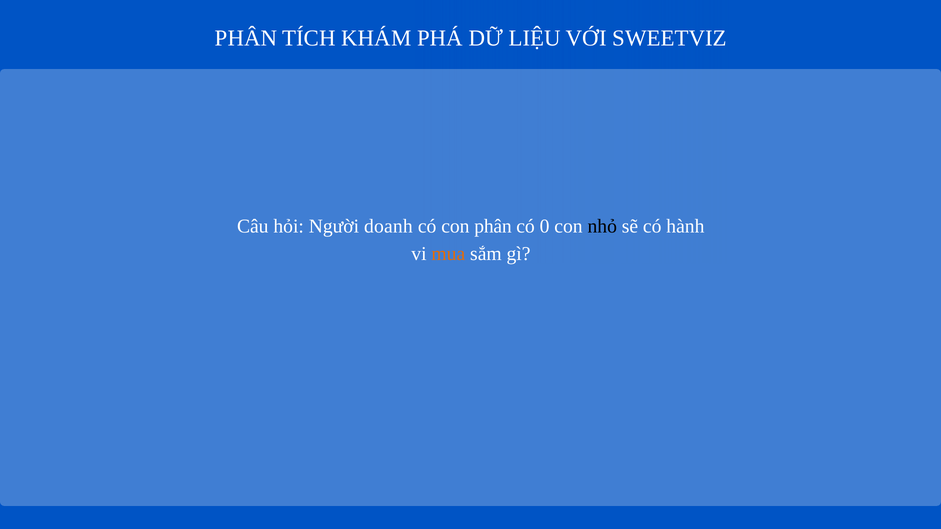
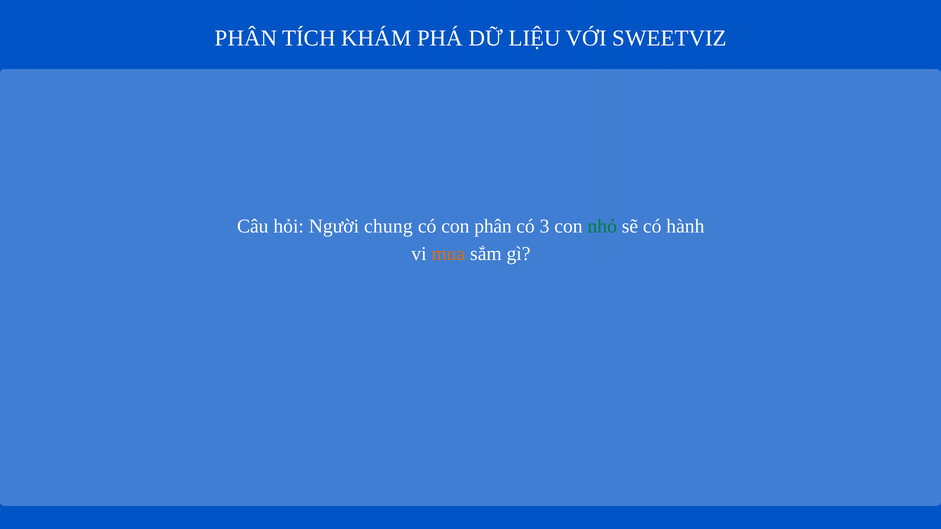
doanh: doanh -> chung (388, 226)
0: 0 -> 3 (545, 226)
nhỏ colour: black -> green (602, 226)
